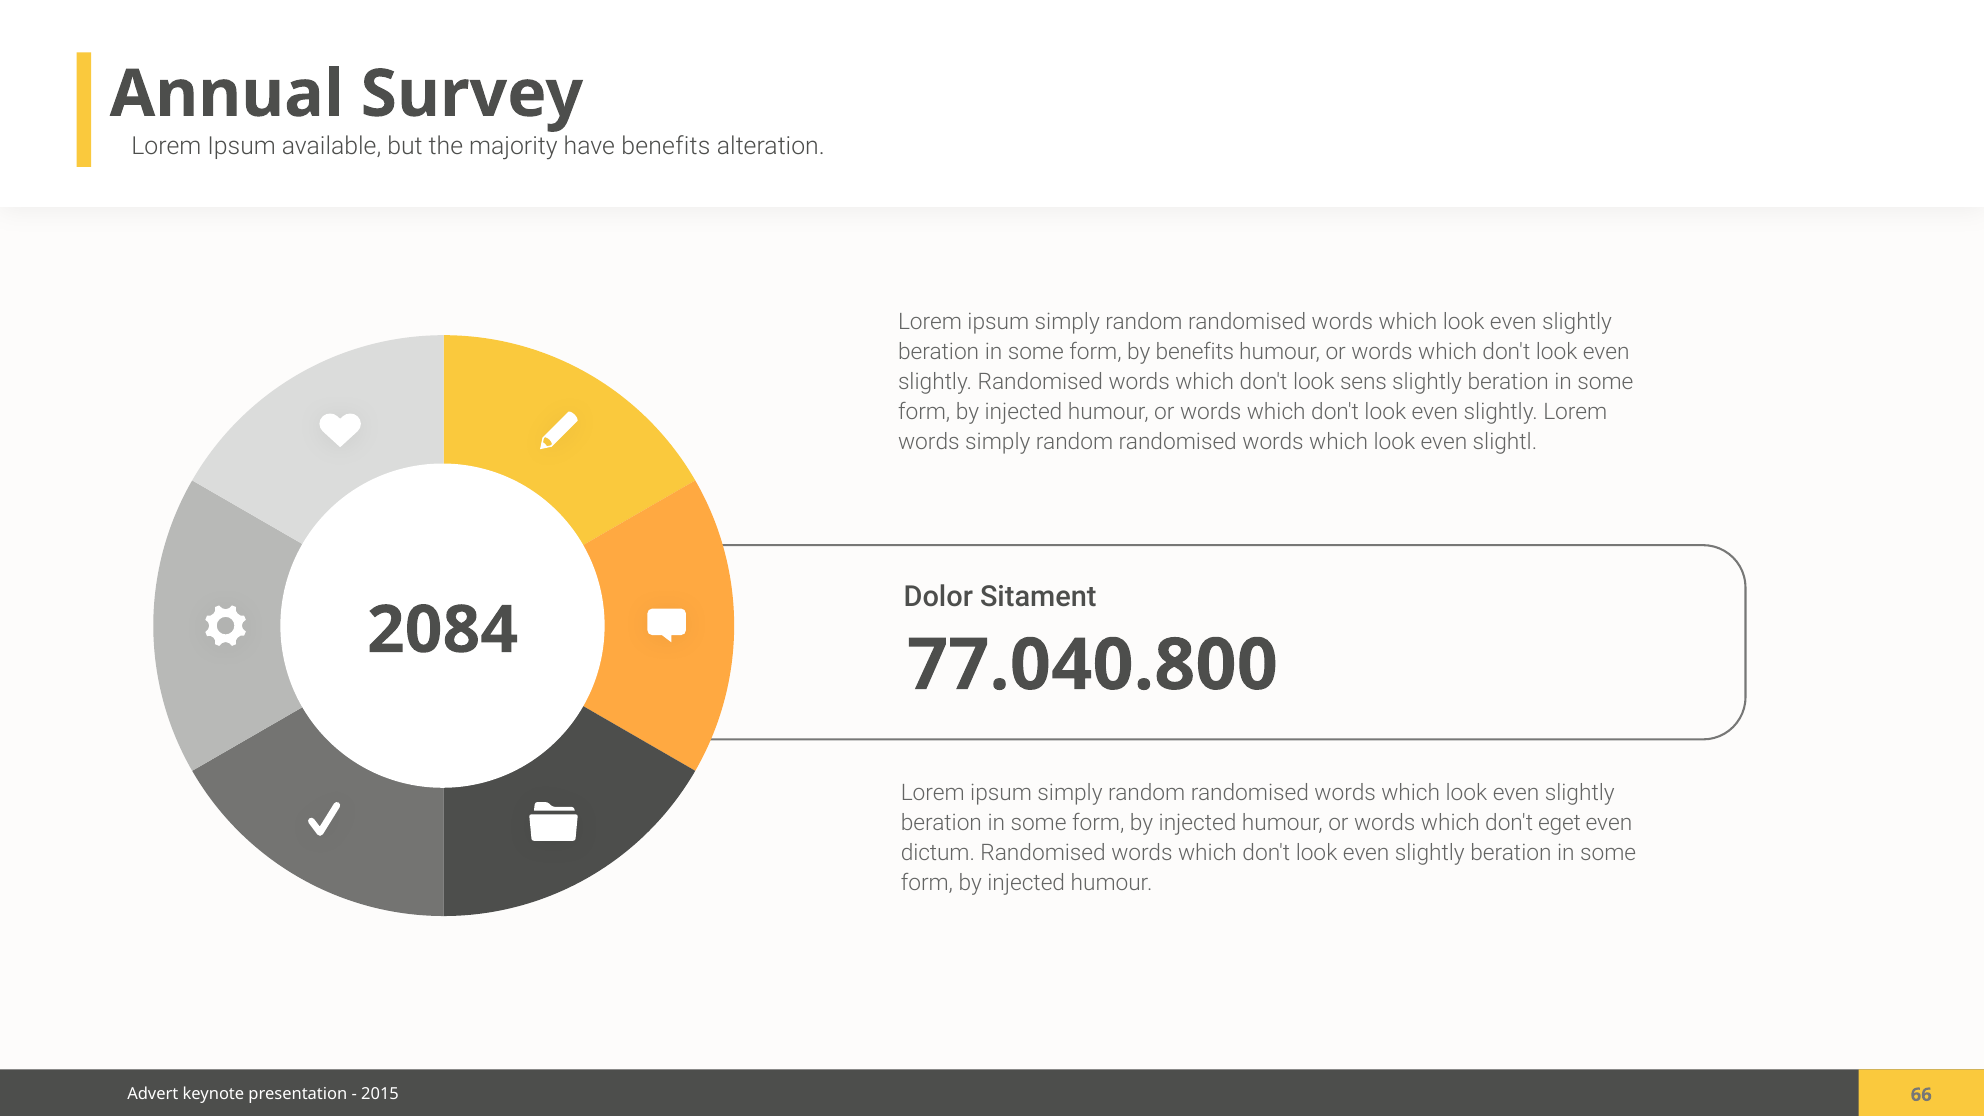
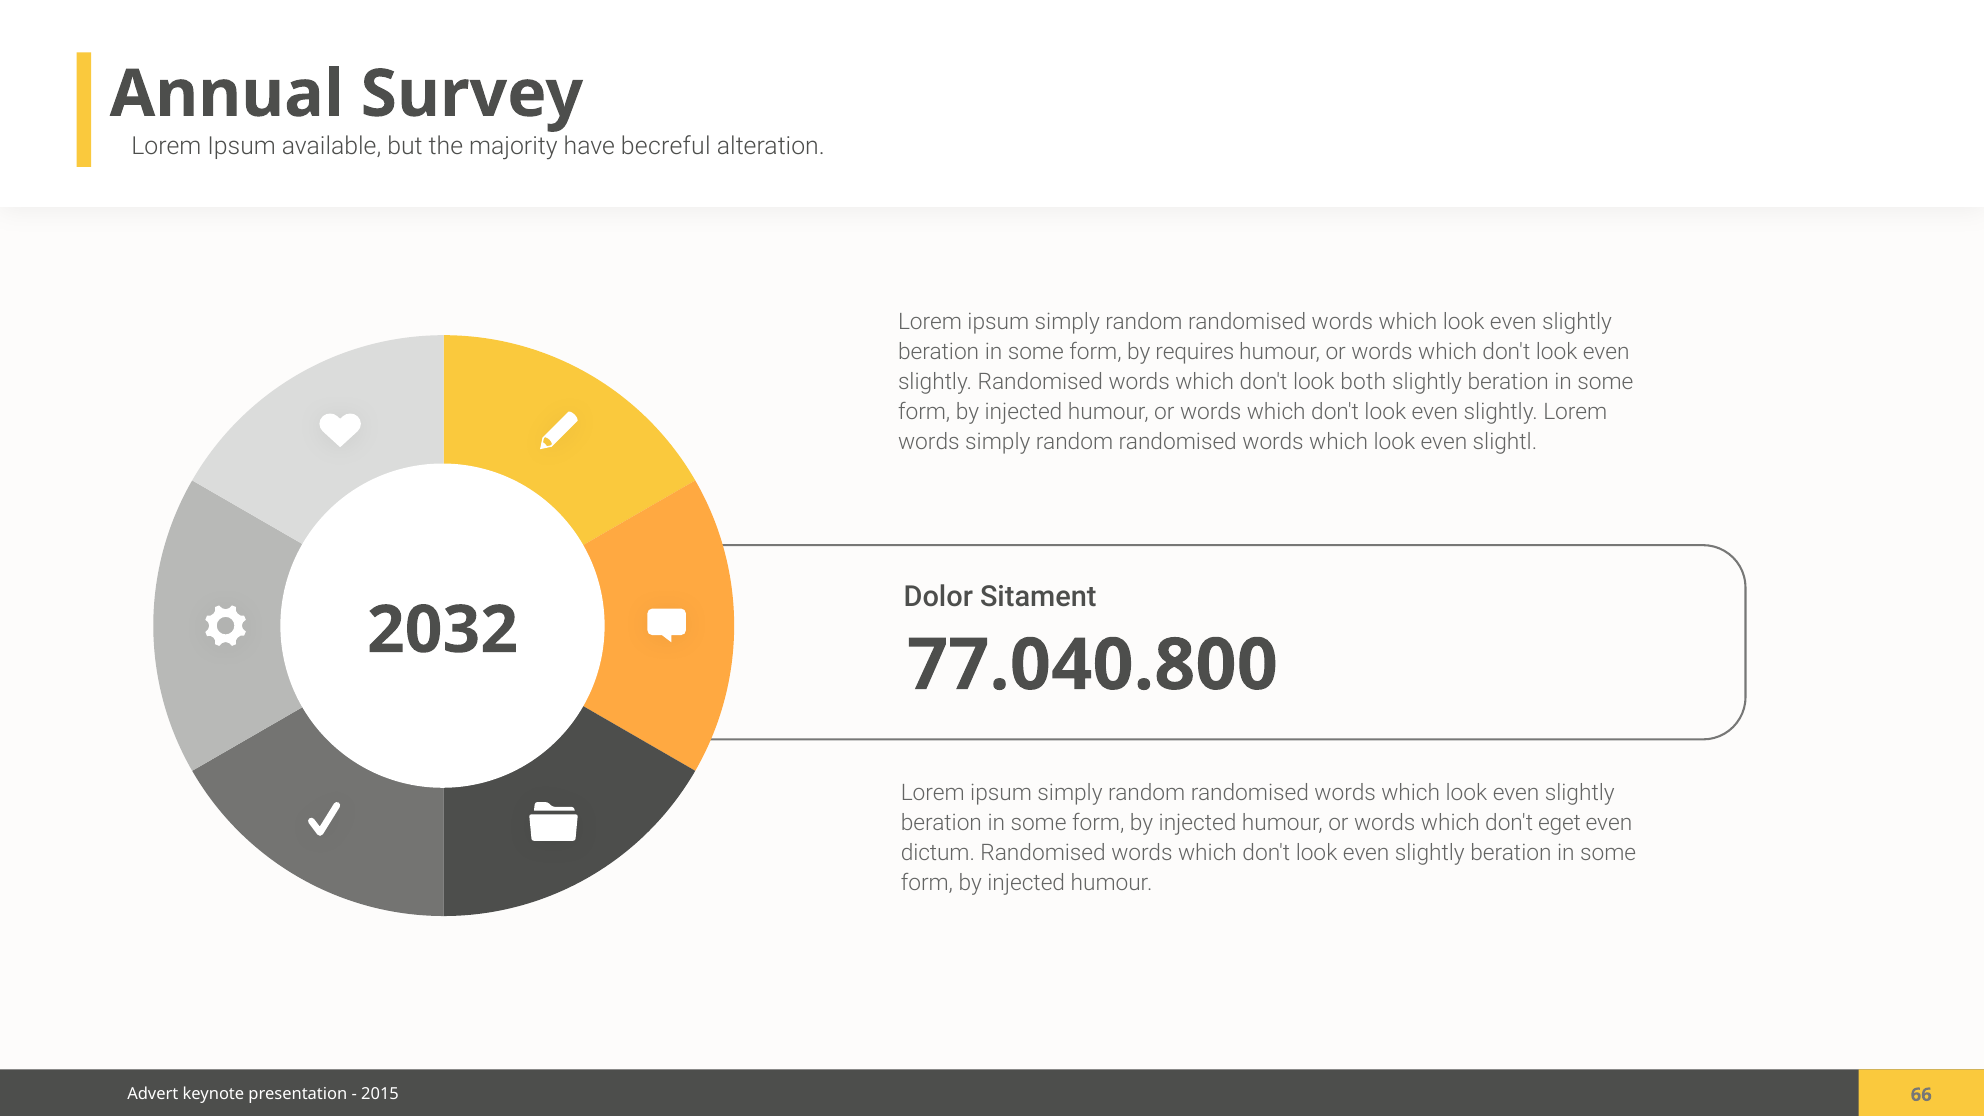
have benefits: benefits -> becreful (666, 146)
by benefits: benefits -> requires (1195, 352)
sens: sens -> both (1363, 382)
2084: 2084 -> 2032 (443, 630)
